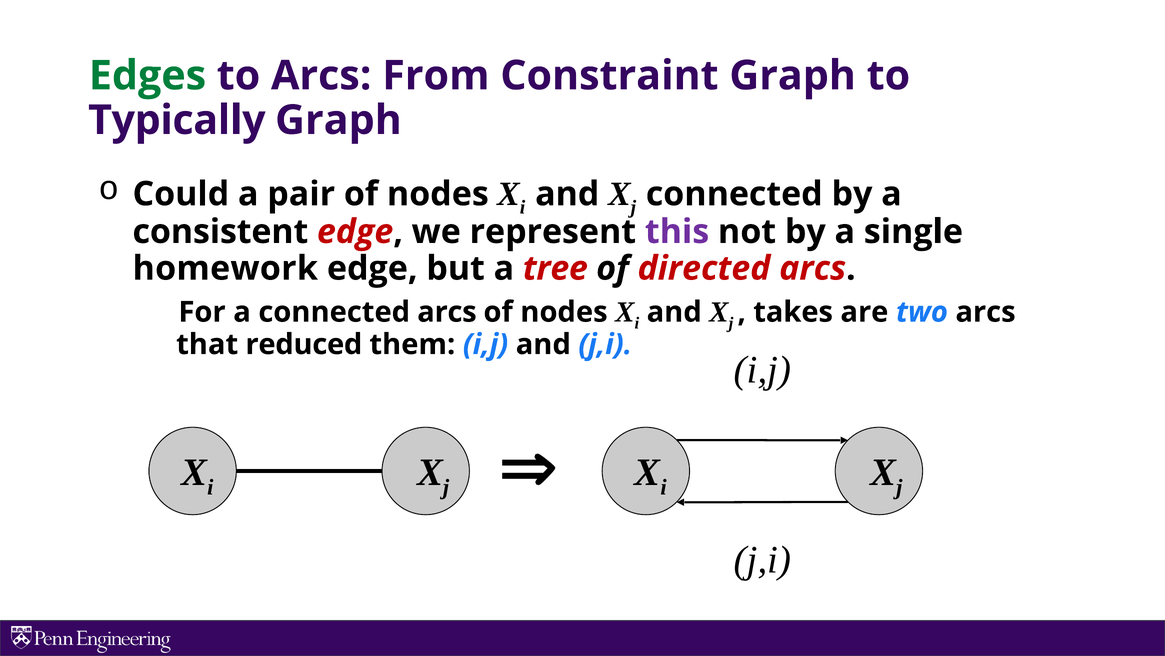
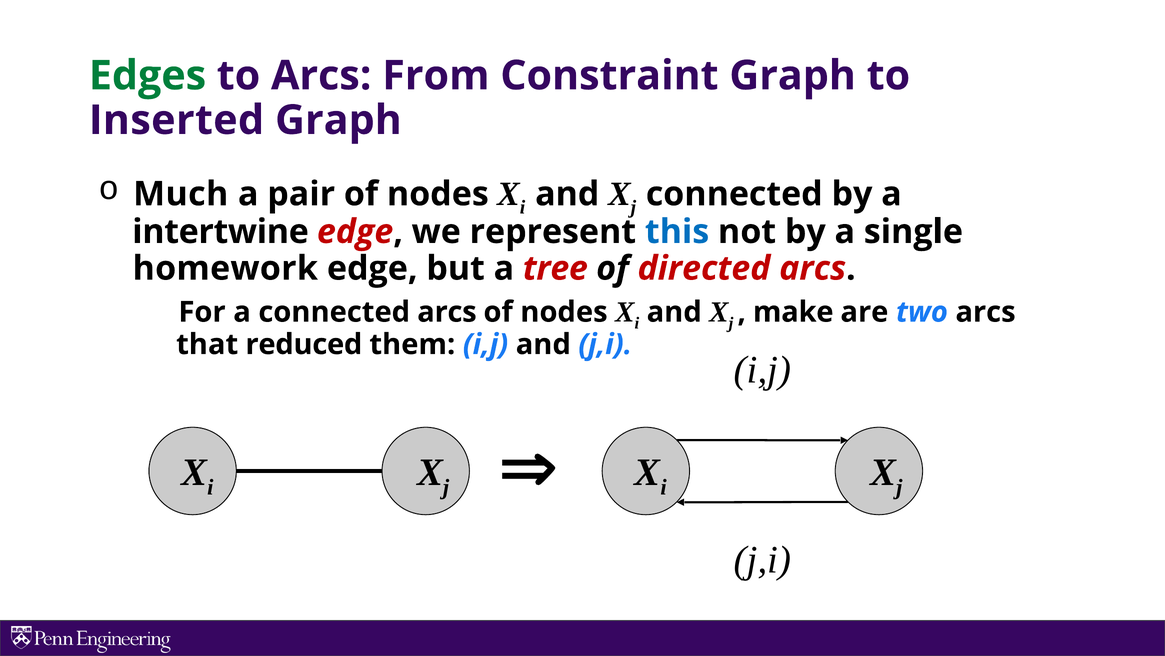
Typically: Typically -> Inserted (176, 120)
Could: Could -> Much (181, 194)
consistent: consistent -> intertwine (221, 232)
this colour: purple -> blue (677, 232)
takes: takes -> make (793, 312)
